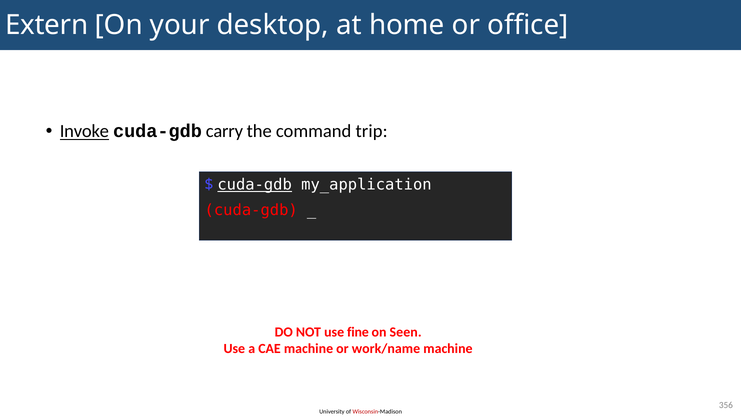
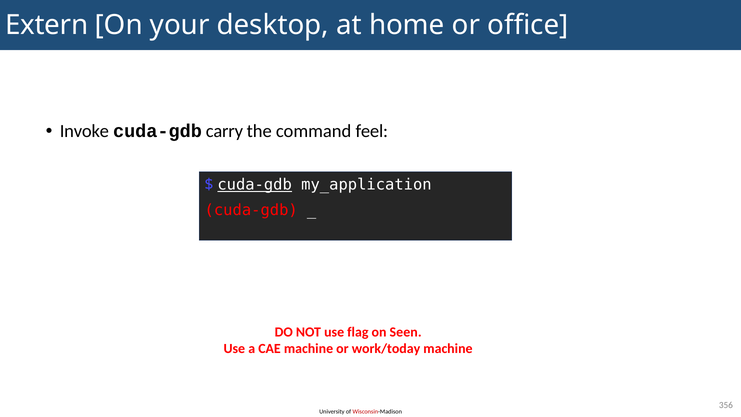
Invoke underline: present -> none (84, 131)
trip: trip -> feel (372, 131)
fine: fine -> flag (358, 332)
work/name: work/name -> work/today (386, 349)
